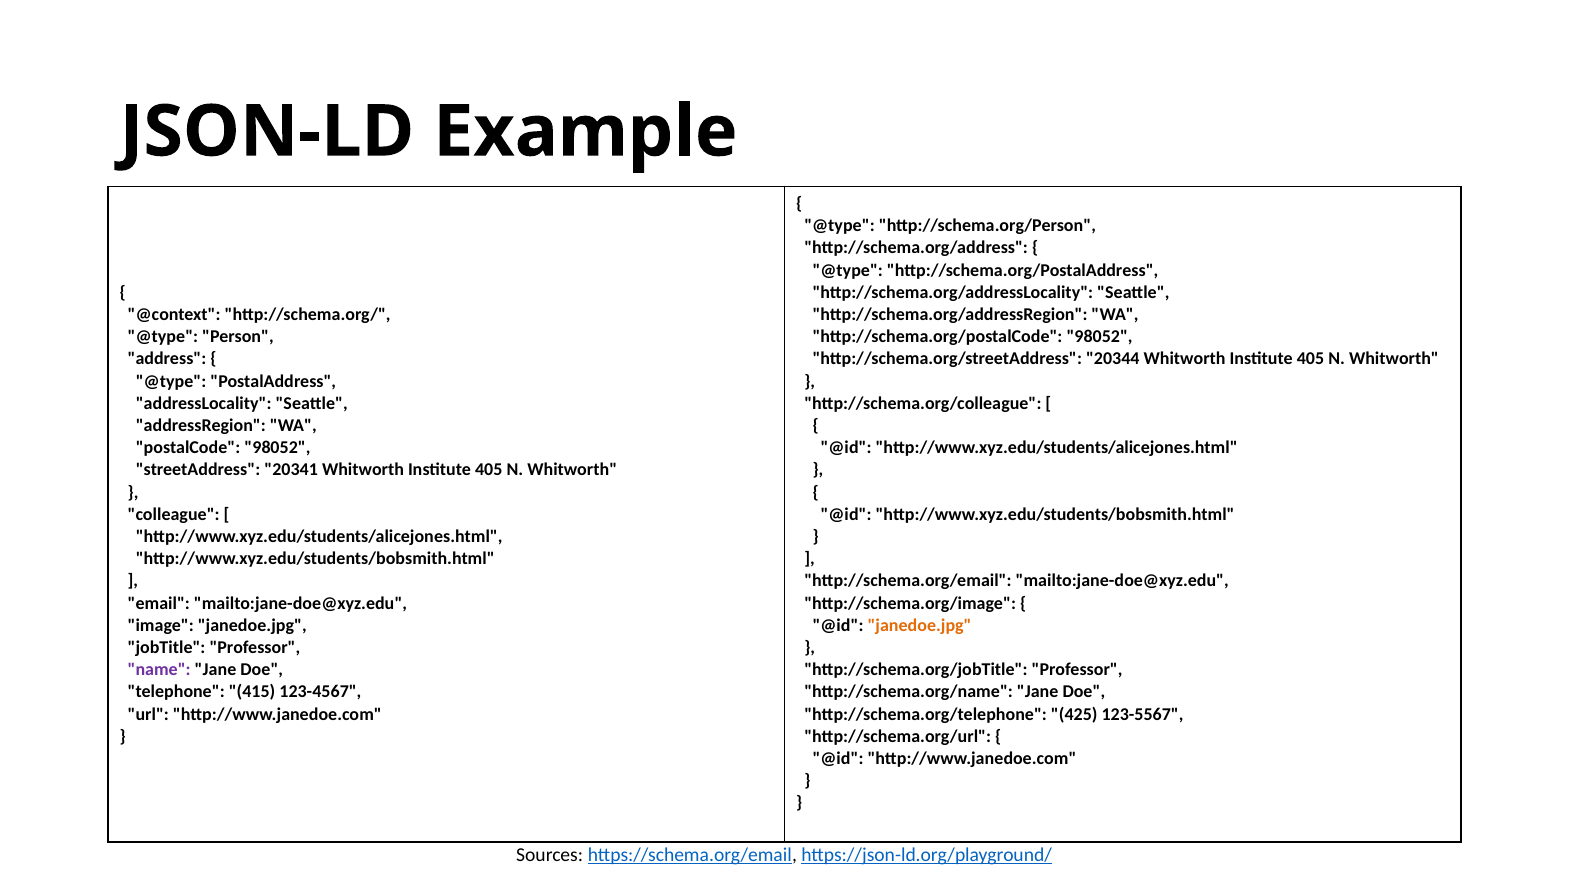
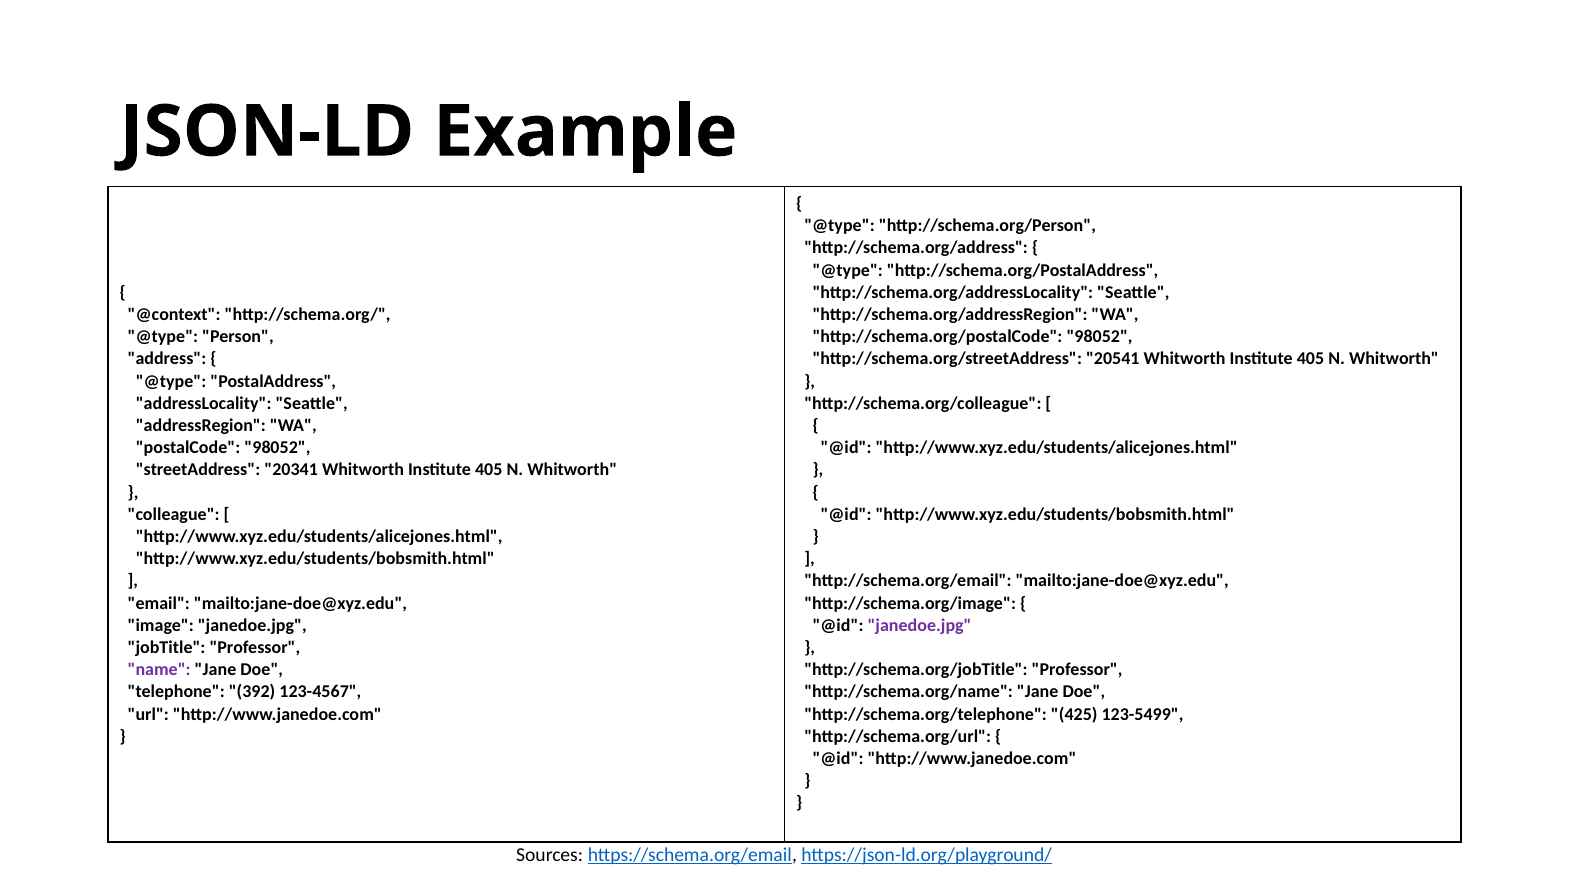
20344: 20344 -> 20541 (1113, 359)
janedoe.jpg colour: orange -> purple (920, 625)
415: 415 -> 392 (252, 692)
123-5567: 123-5567 -> 123-5499 (1143, 714)
